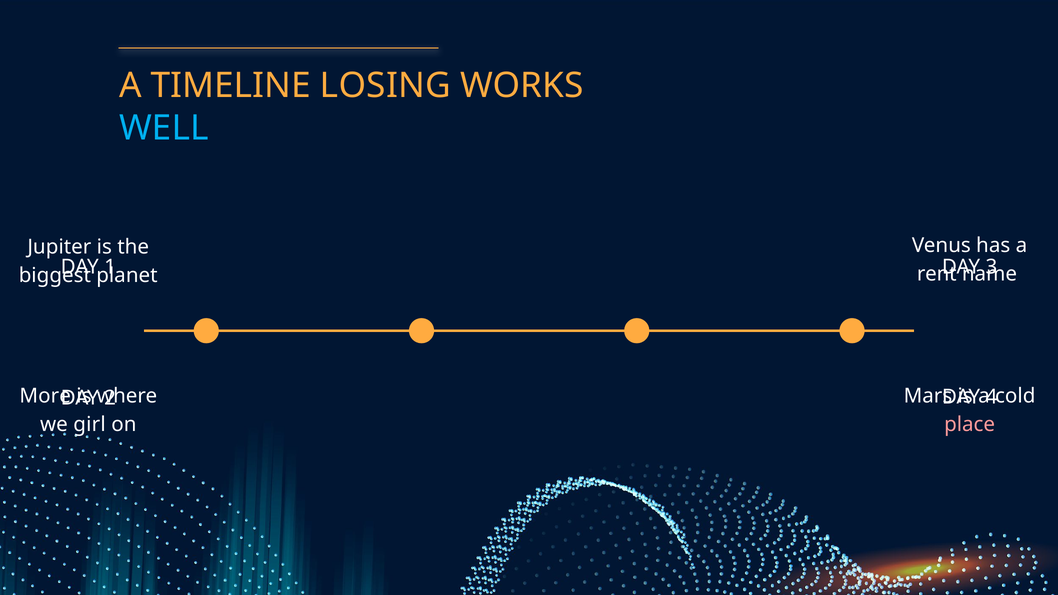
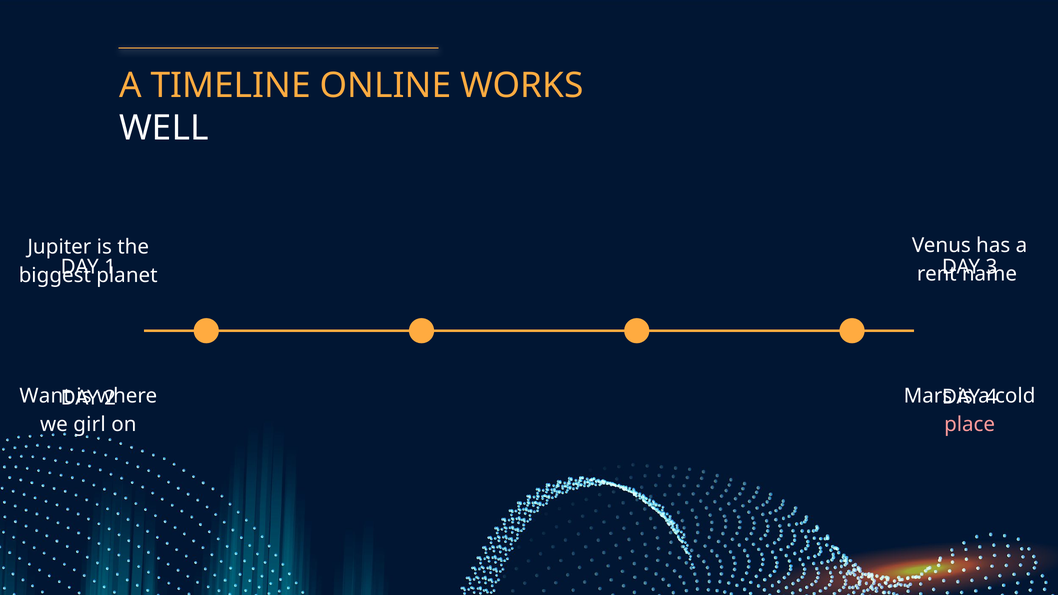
LOSING: LOSING -> ONLINE (386, 86)
WELL colour: light blue -> white (164, 128)
More: More -> Want (45, 396)
